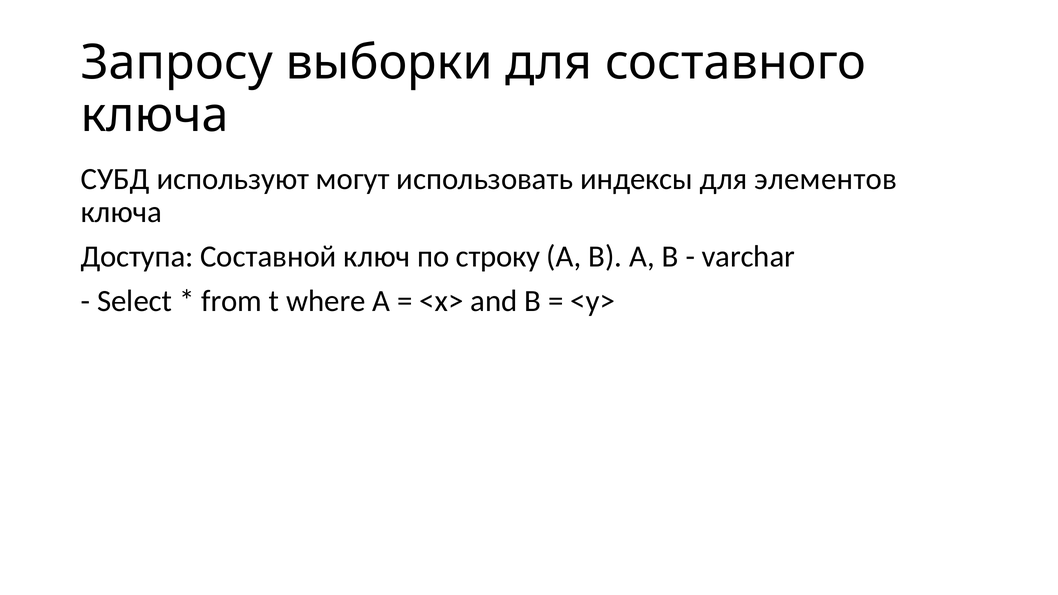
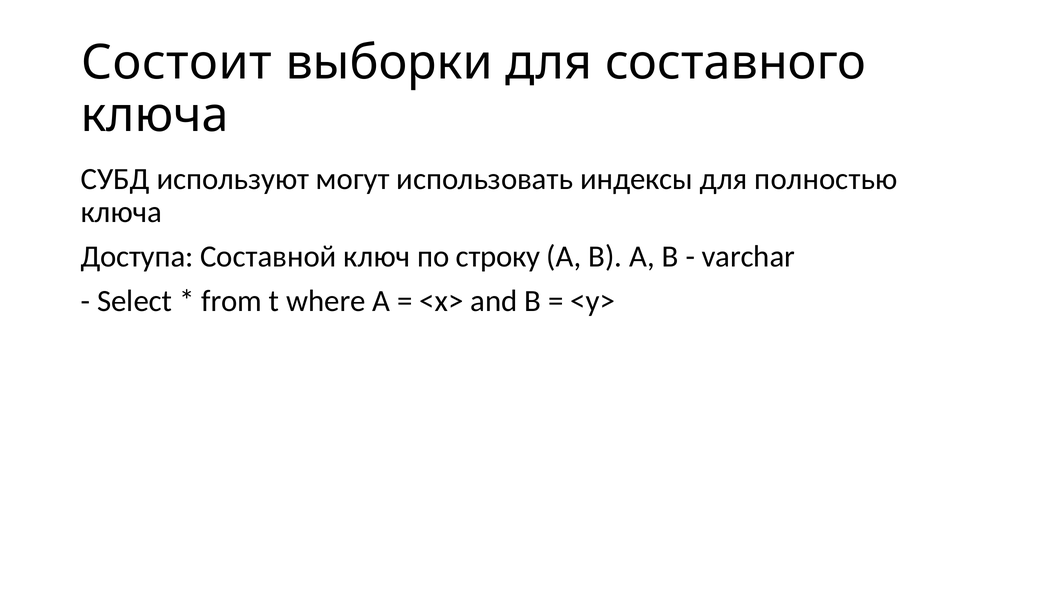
Запросу: Запросу -> Состоит (177, 63)
элементов: элементов -> полностью (826, 179)
